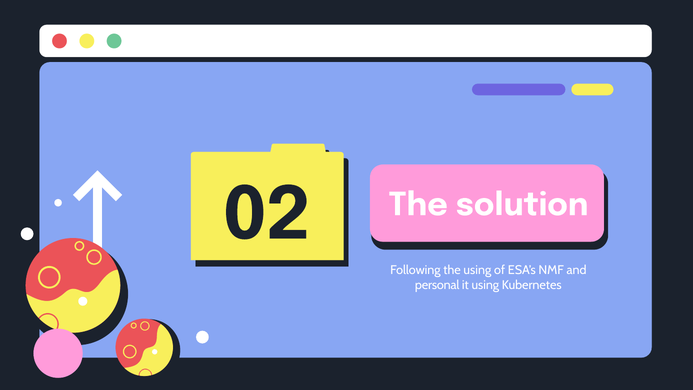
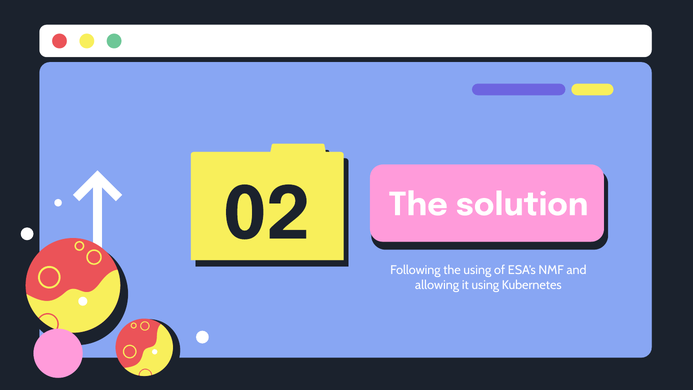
personal: personal -> allowing (437, 285)
